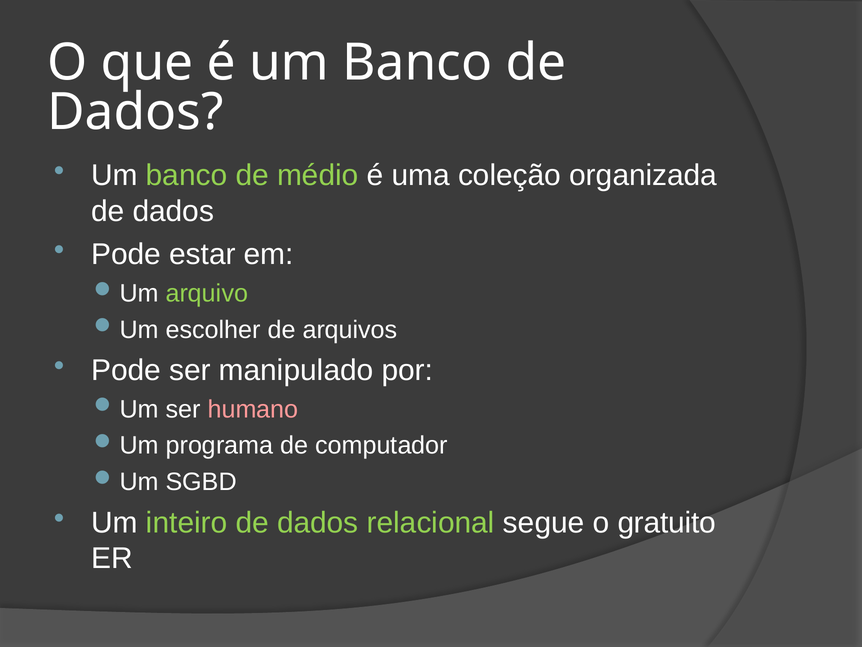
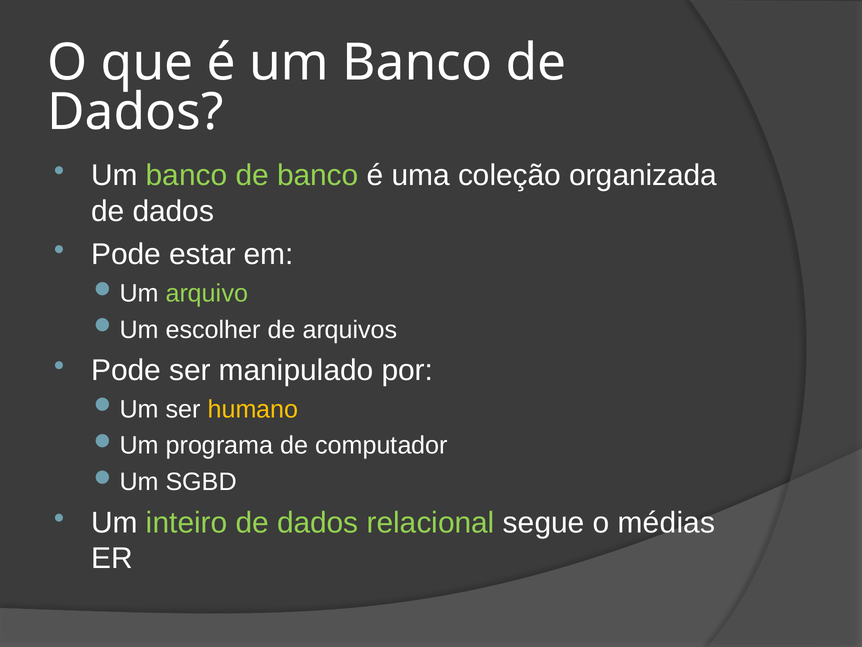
de médio: médio -> banco (318, 175)
humano colour: pink -> yellow (253, 409)
gratuito: gratuito -> médias (666, 522)
